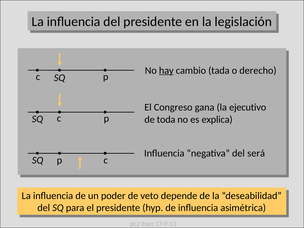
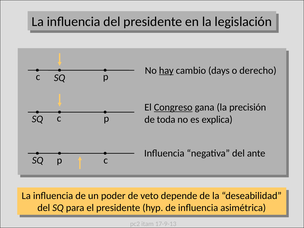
tada: tada -> days (219, 70)
Congreso underline: none -> present (173, 107)
ejecutivo: ejecutivo -> precisión (248, 107)
será: será -> ante (256, 153)
